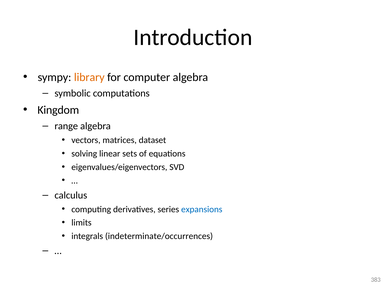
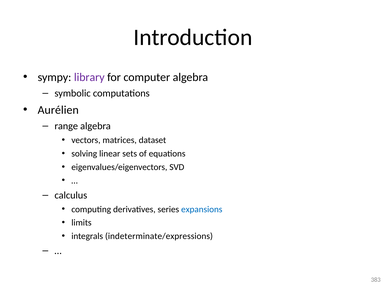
library colour: orange -> purple (89, 77)
Kingdom: Kingdom -> Aurélien (58, 110)
indeterminate/occurrences: indeterminate/occurrences -> indeterminate/expressions (159, 237)
